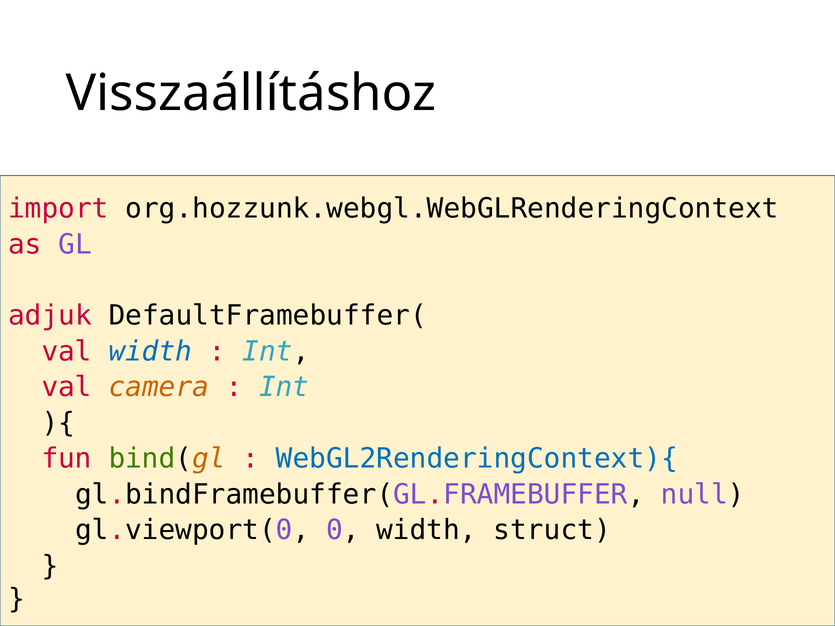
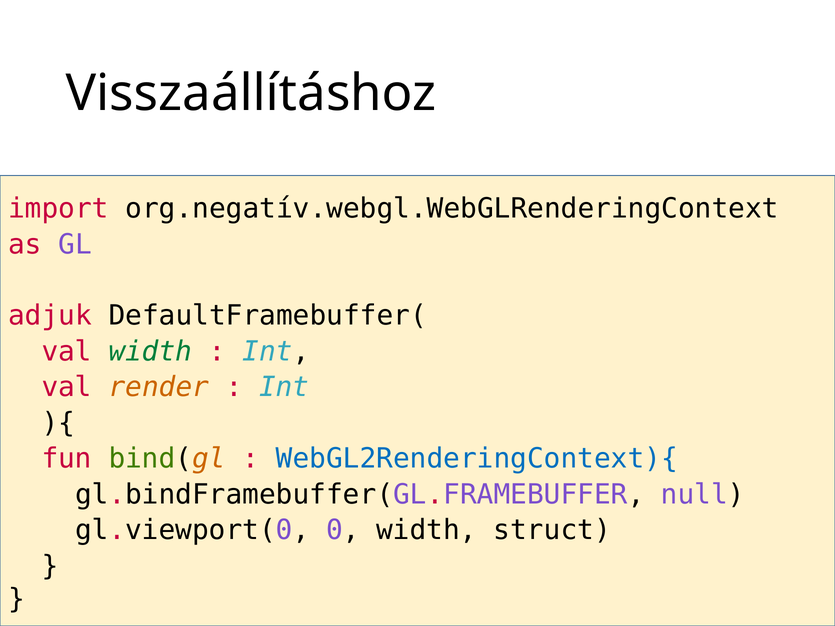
org.hozzunk.webgl.WebGLRenderingContext: org.hozzunk.webgl.WebGLRenderingContext -> org.negatív.webgl.WebGLRenderingContext (452, 209)
width colour: blue -> green (150, 352)
camera: camera -> render (159, 387)
